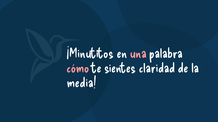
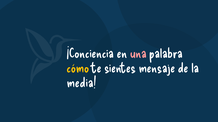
¡Minutitos: ¡Minutitos -> ¡Conciencia (90, 54)
cómo colour: pink -> yellow (78, 68)
claridad: claridad -> mensaje (157, 68)
